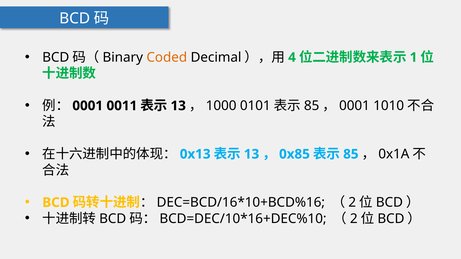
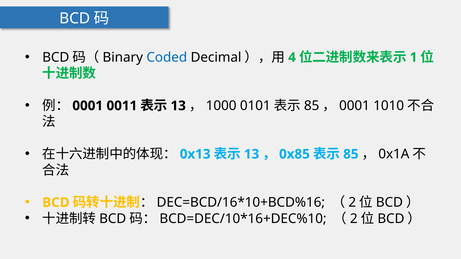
Coded colour: orange -> blue (167, 57)
